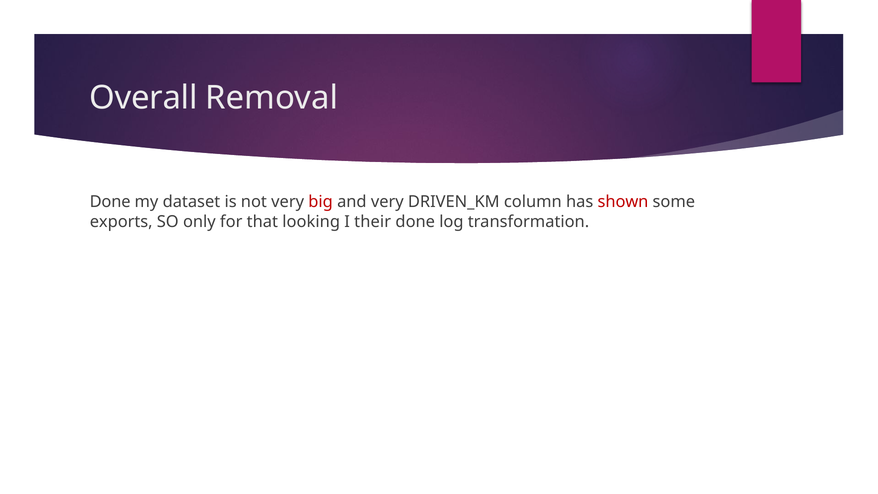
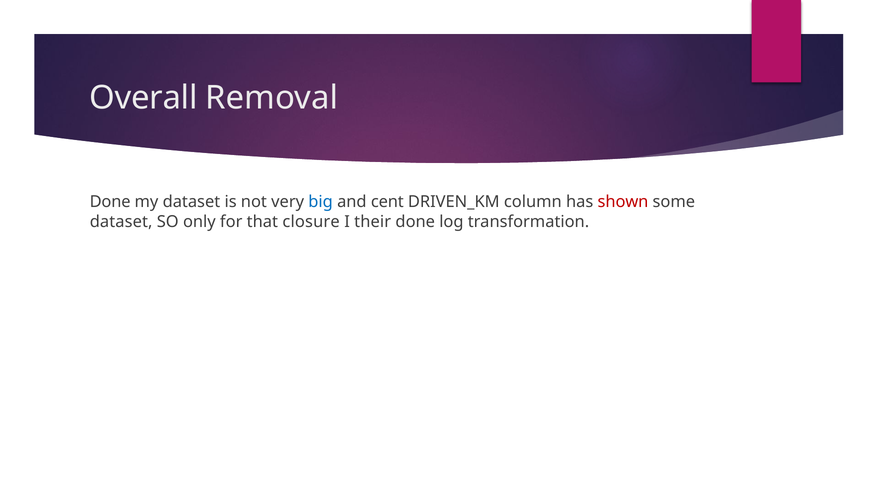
big colour: red -> blue (321, 202)
and very: very -> cent (387, 202)
exports: exports -> dataset (121, 222)
looking: looking -> closure (311, 222)
